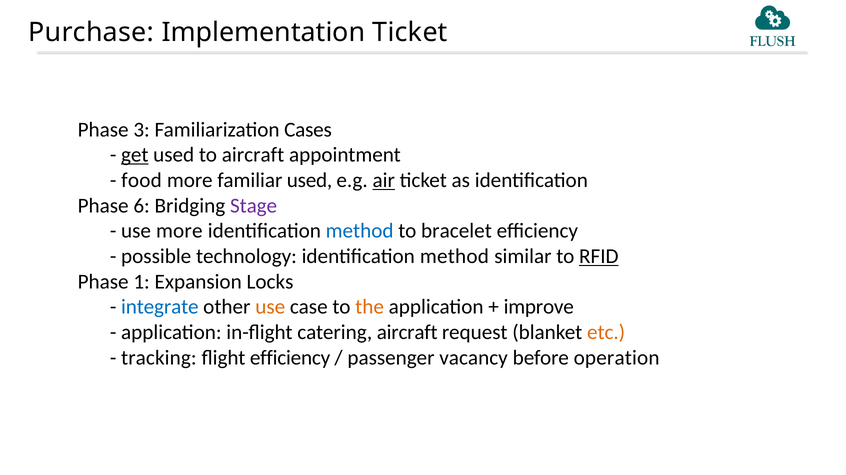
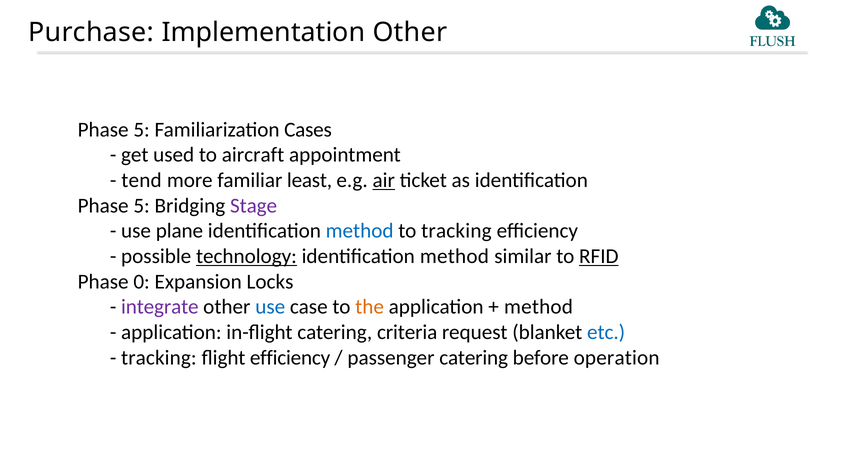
Implementation Ticket: Ticket -> Other (410, 33)
3: 3 -> 5 (142, 130)
get underline: present -> none (135, 155)
food: food -> tend (142, 181)
familiar used: used -> least (310, 181)
6: 6 -> 5 (142, 206)
use more: more -> plane (179, 231)
to bracelet: bracelet -> tracking (456, 231)
technology underline: none -> present (246, 257)
1: 1 -> 0 (142, 282)
integrate colour: blue -> purple (160, 307)
use colour: orange -> blue (270, 307)
improve: improve -> method (539, 307)
catering aircraft: aircraft -> criteria (407, 333)
etc colour: orange -> blue (606, 333)
passenger vacancy: vacancy -> catering (474, 358)
